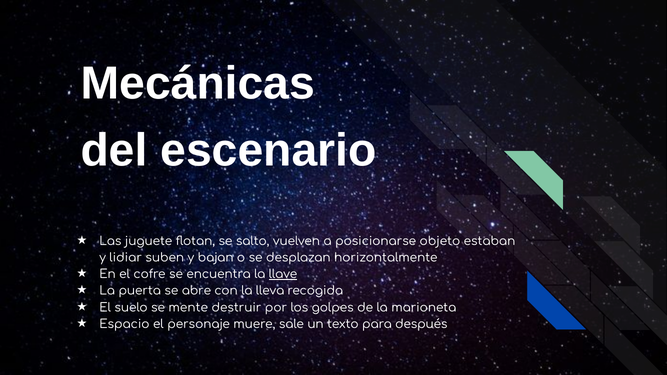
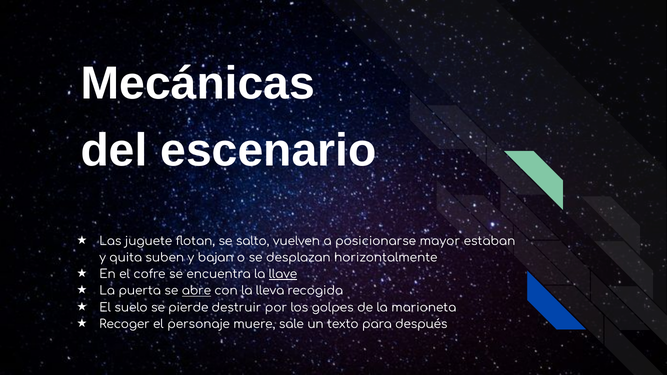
objeto: objeto -> mayor (440, 241)
lidiar: lidiar -> quita (126, 258)
abre underline: none -> present (196, 291)
mente: mente -> pierde (188, 308)
Espacio: Espacio -> Recoger (124, 324)
